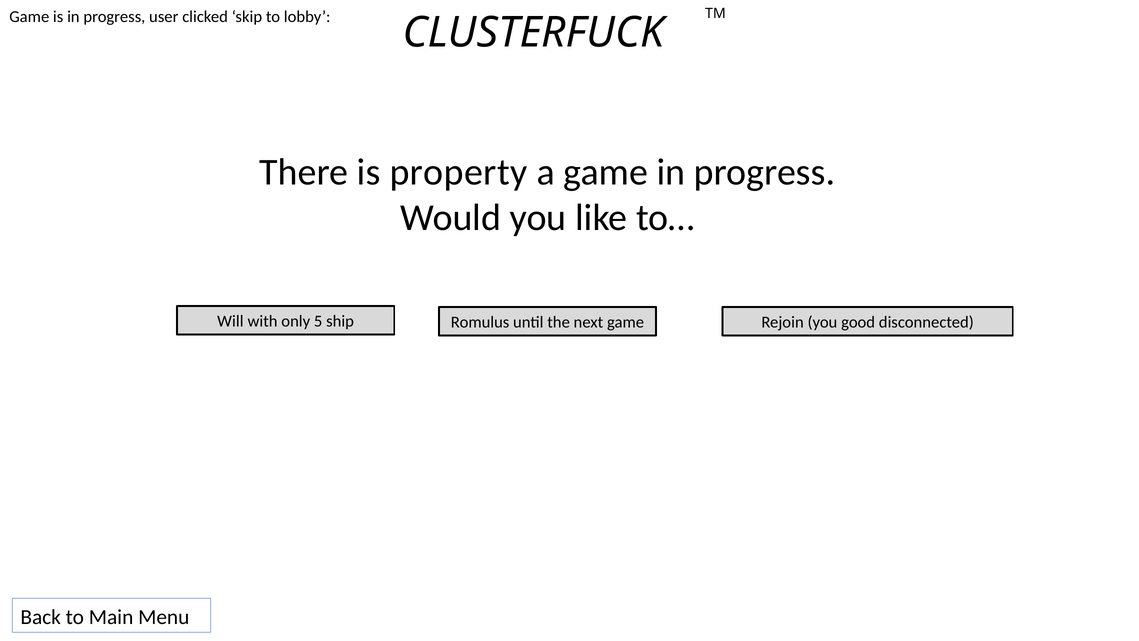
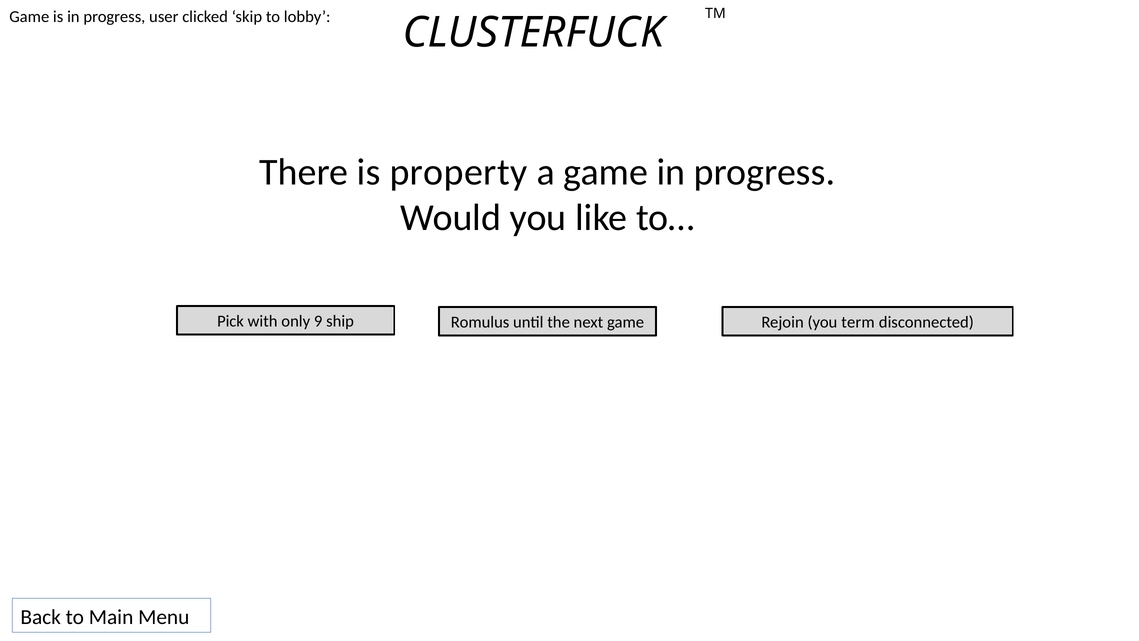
Will: Will -> Pick (230, 321)
5: 5 -> 9 (318, 321)
good: good -> term (858, 322)
